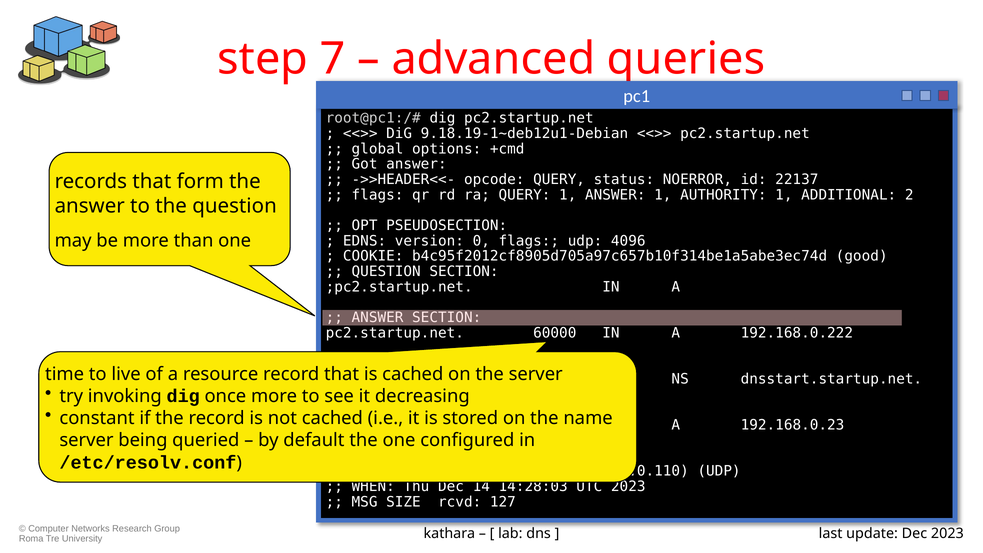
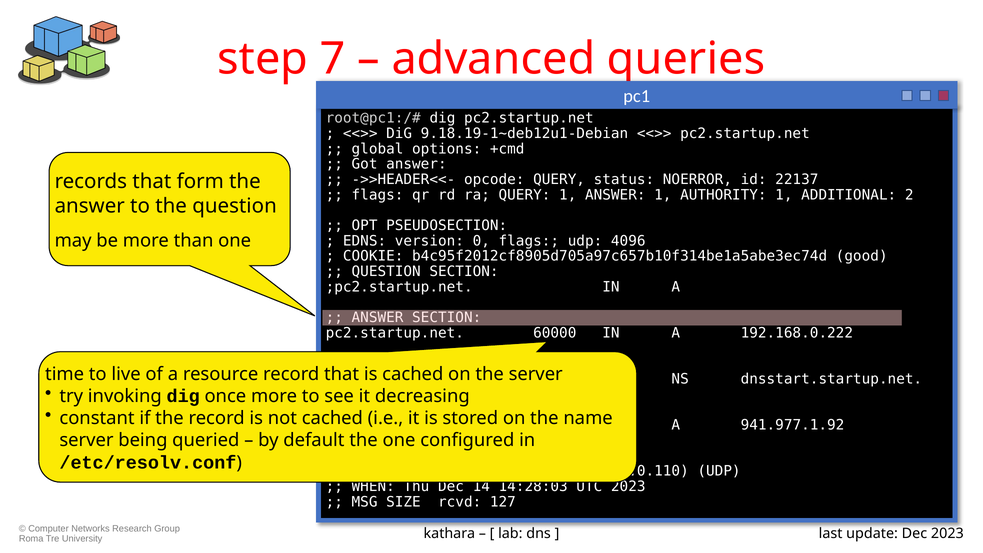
192.168.0.23: 192.168.0.23 -> 941.977.1.92 (793, 425)
